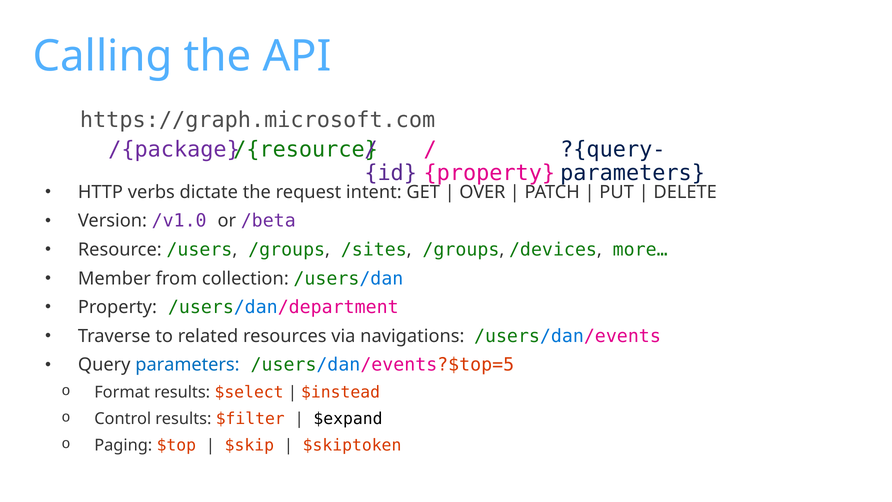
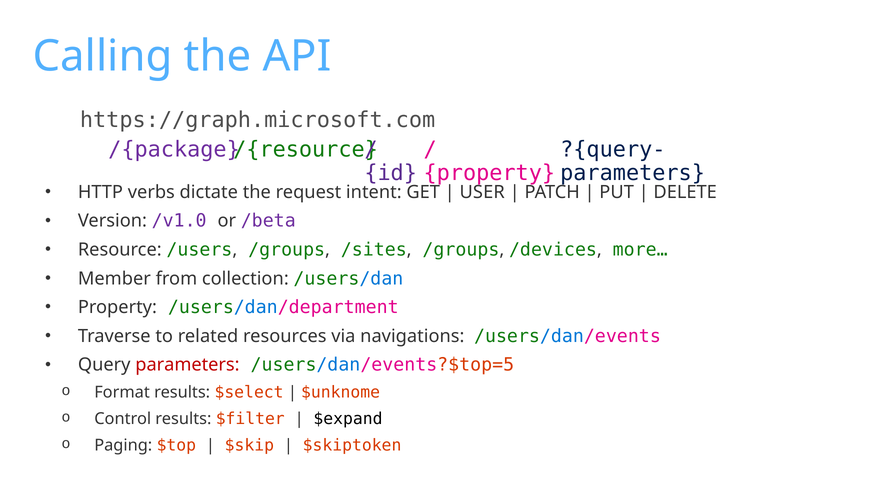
OVER: OVER -> USER (482, 192)
parameters colour: blue -> red (187, 365)
$instead: $instead -> $unknome (341, 392)
